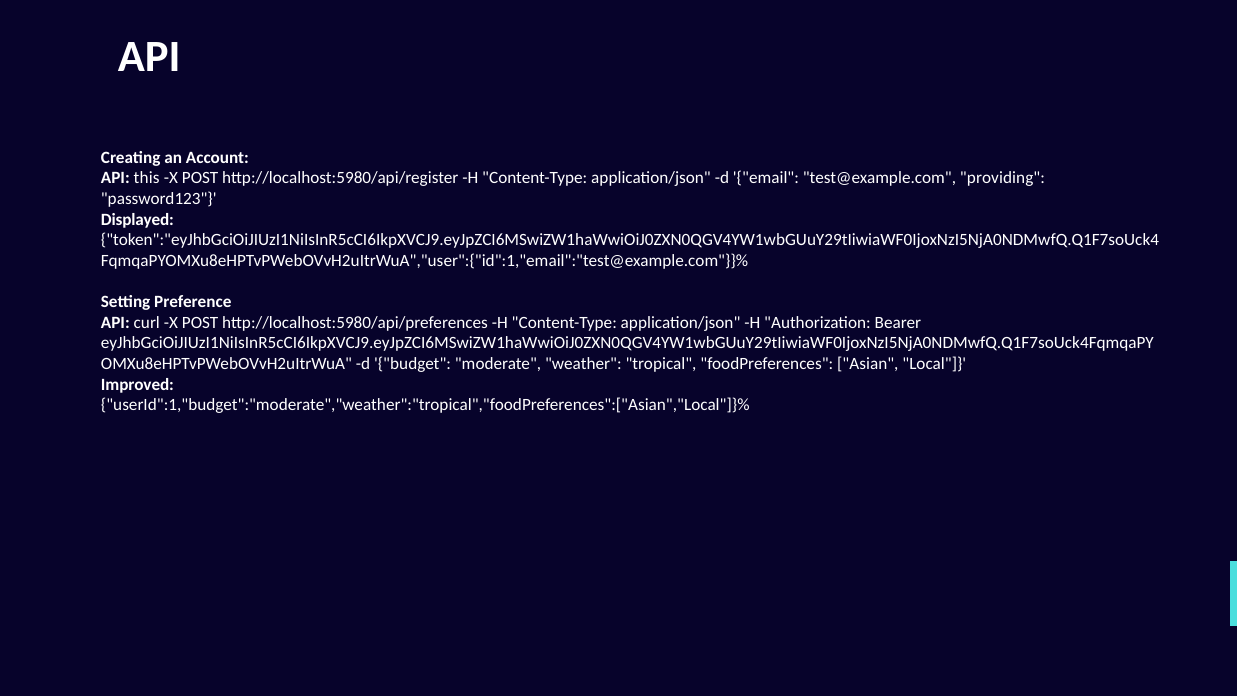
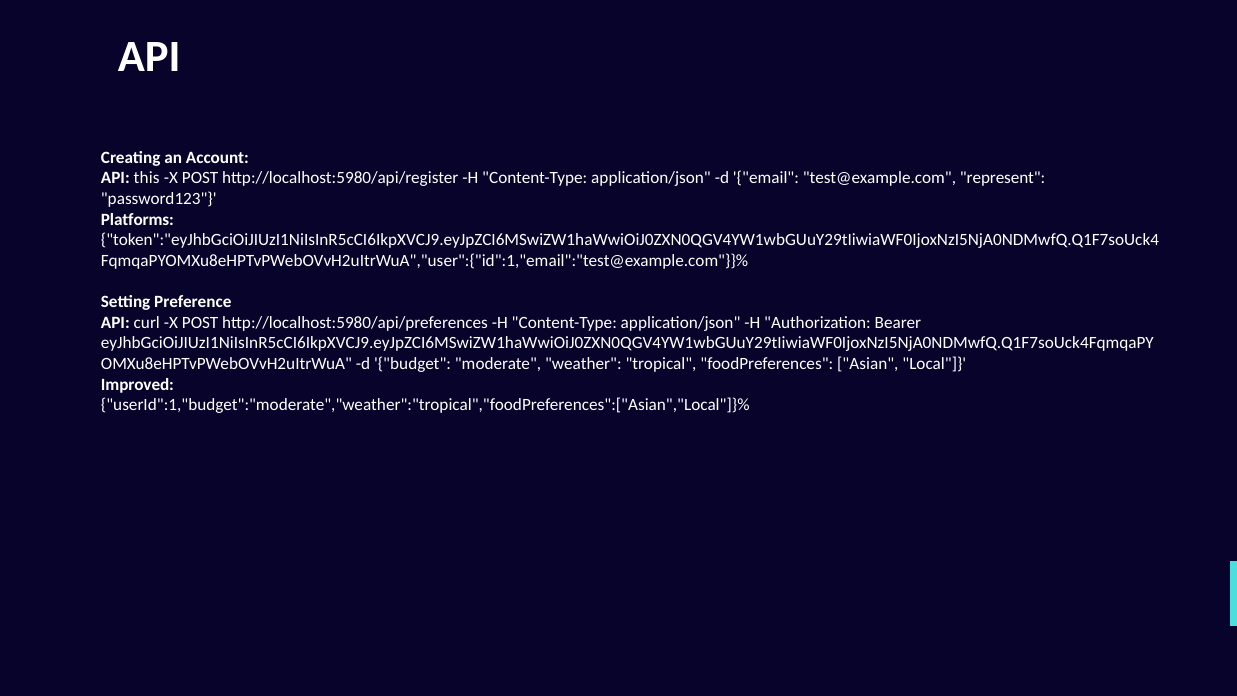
providing: providing -> represent (1003, 178)
Displayed: Displayed -> Platforms (137, 219)
